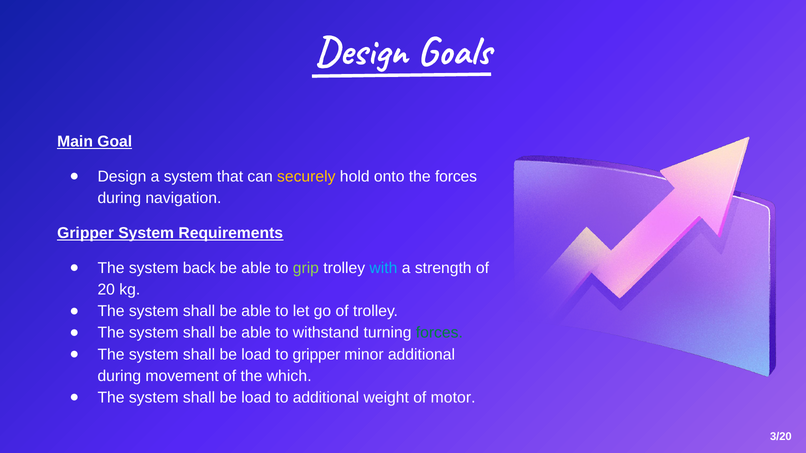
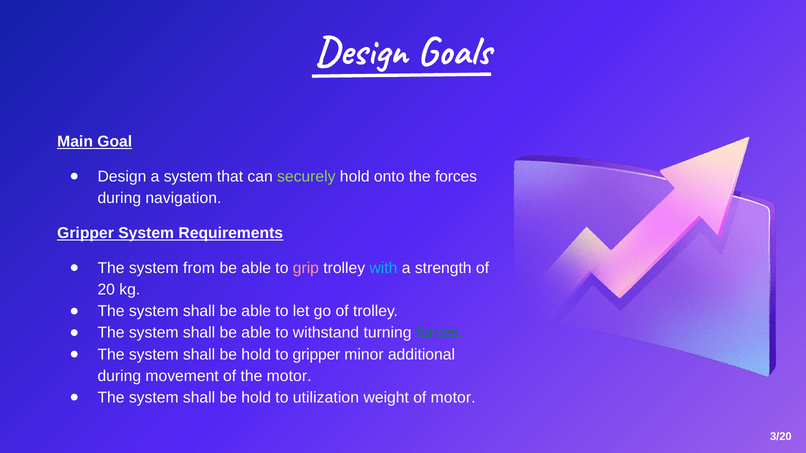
securely colour: yellow -> light green (306, 177)
back: back -> from (199, 268)
grip colour: light green -> pink (306, 268)
load: load -> hold (256, 355)
the which: which -> motor (289, 376)
load: load -> hold (256, 398)
to additional: additional -> utilization (326, 398)
